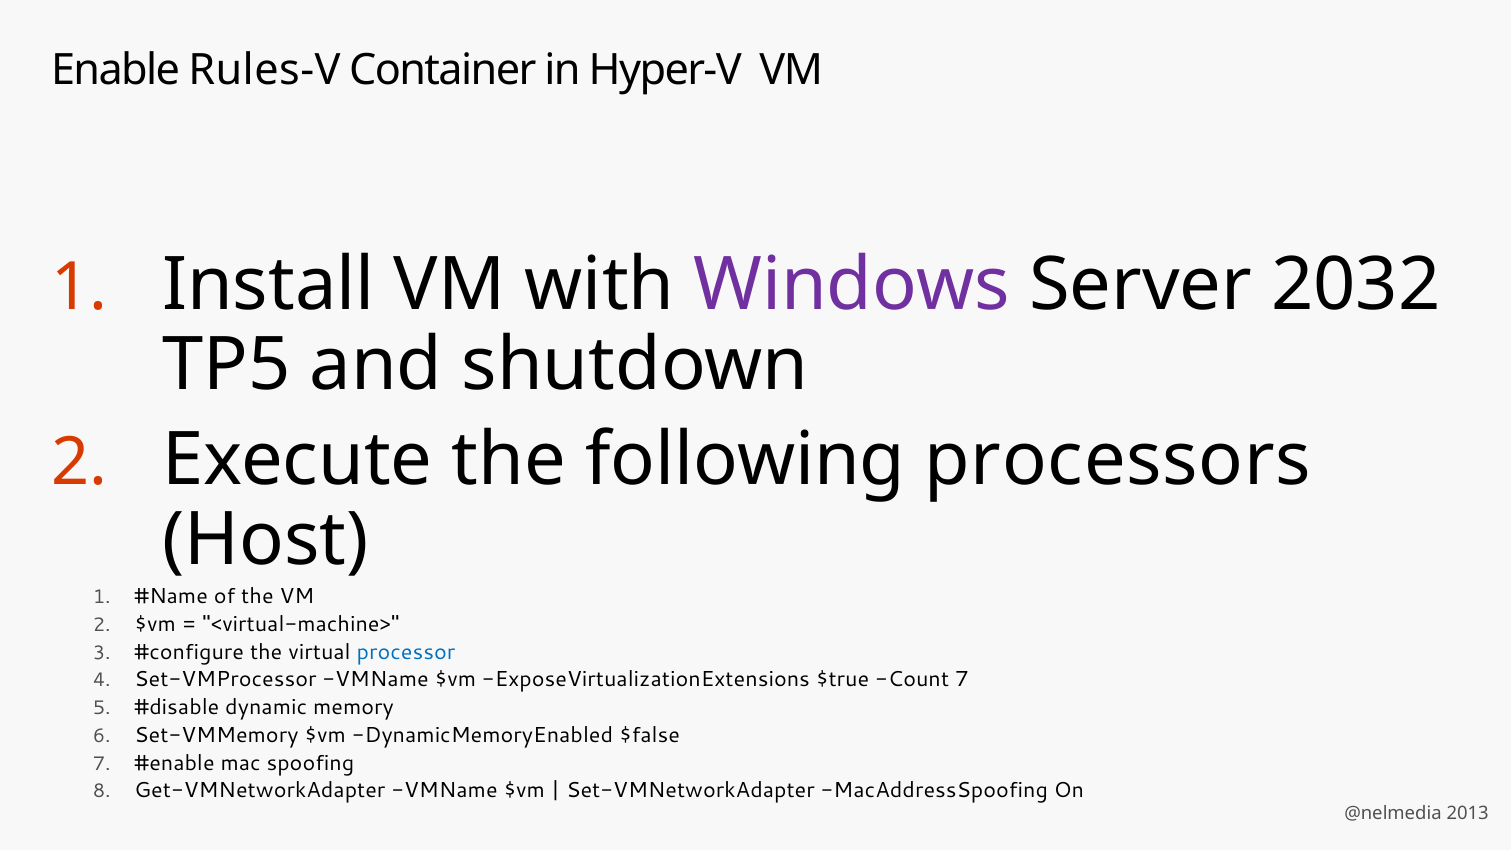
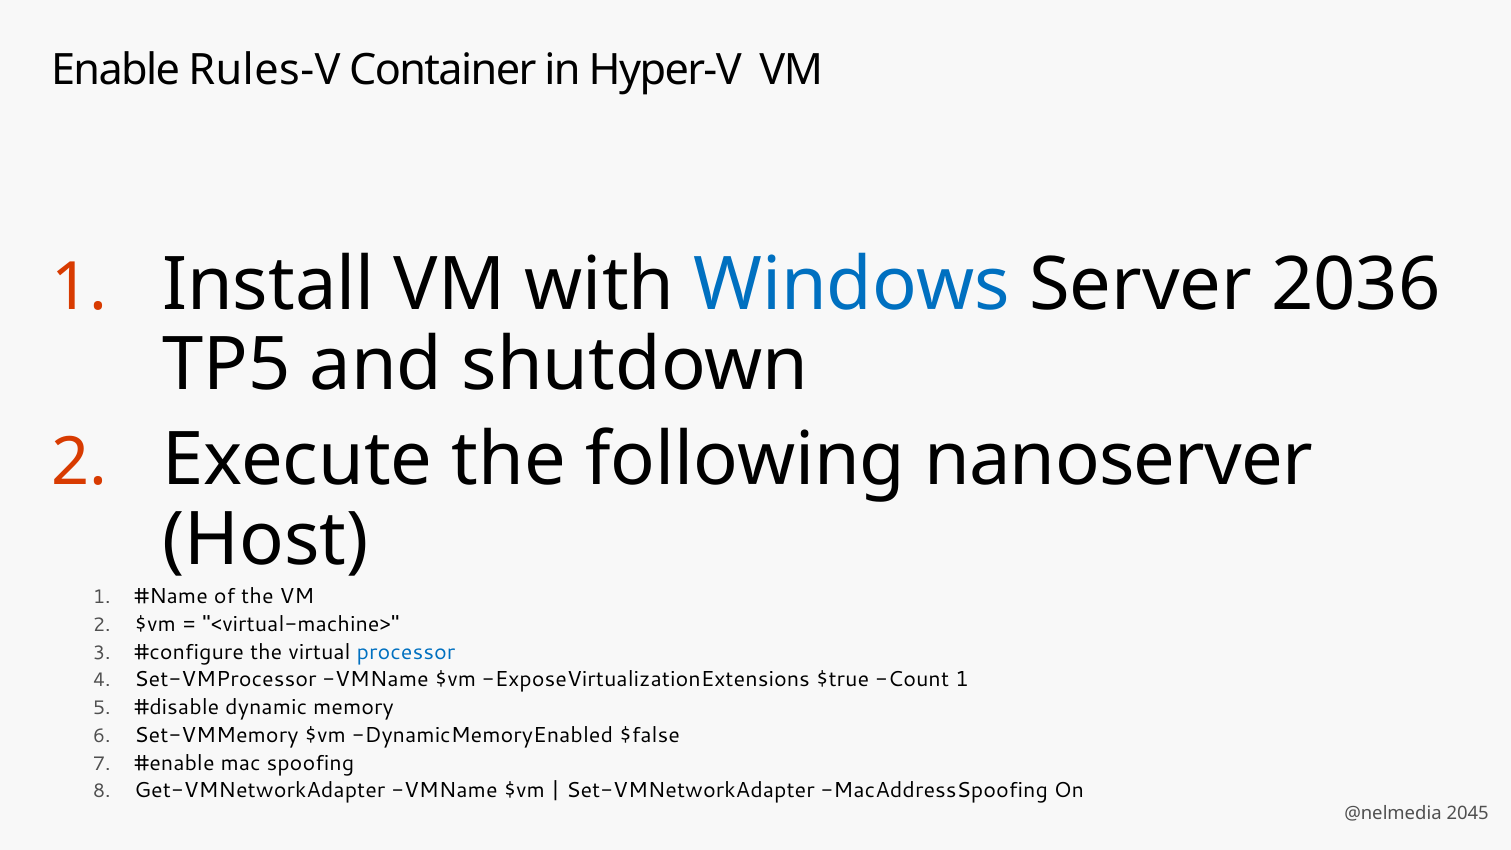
Windows colour: purple -> blue (852, 285)
2032: 2032 -> 2036 (1356, 285)
processors: processors -> nanoserver (1119, 460)
Count 7: 7 -> 1 (962, 680)
2013: 2013 -> 2045 (1468, 814)
